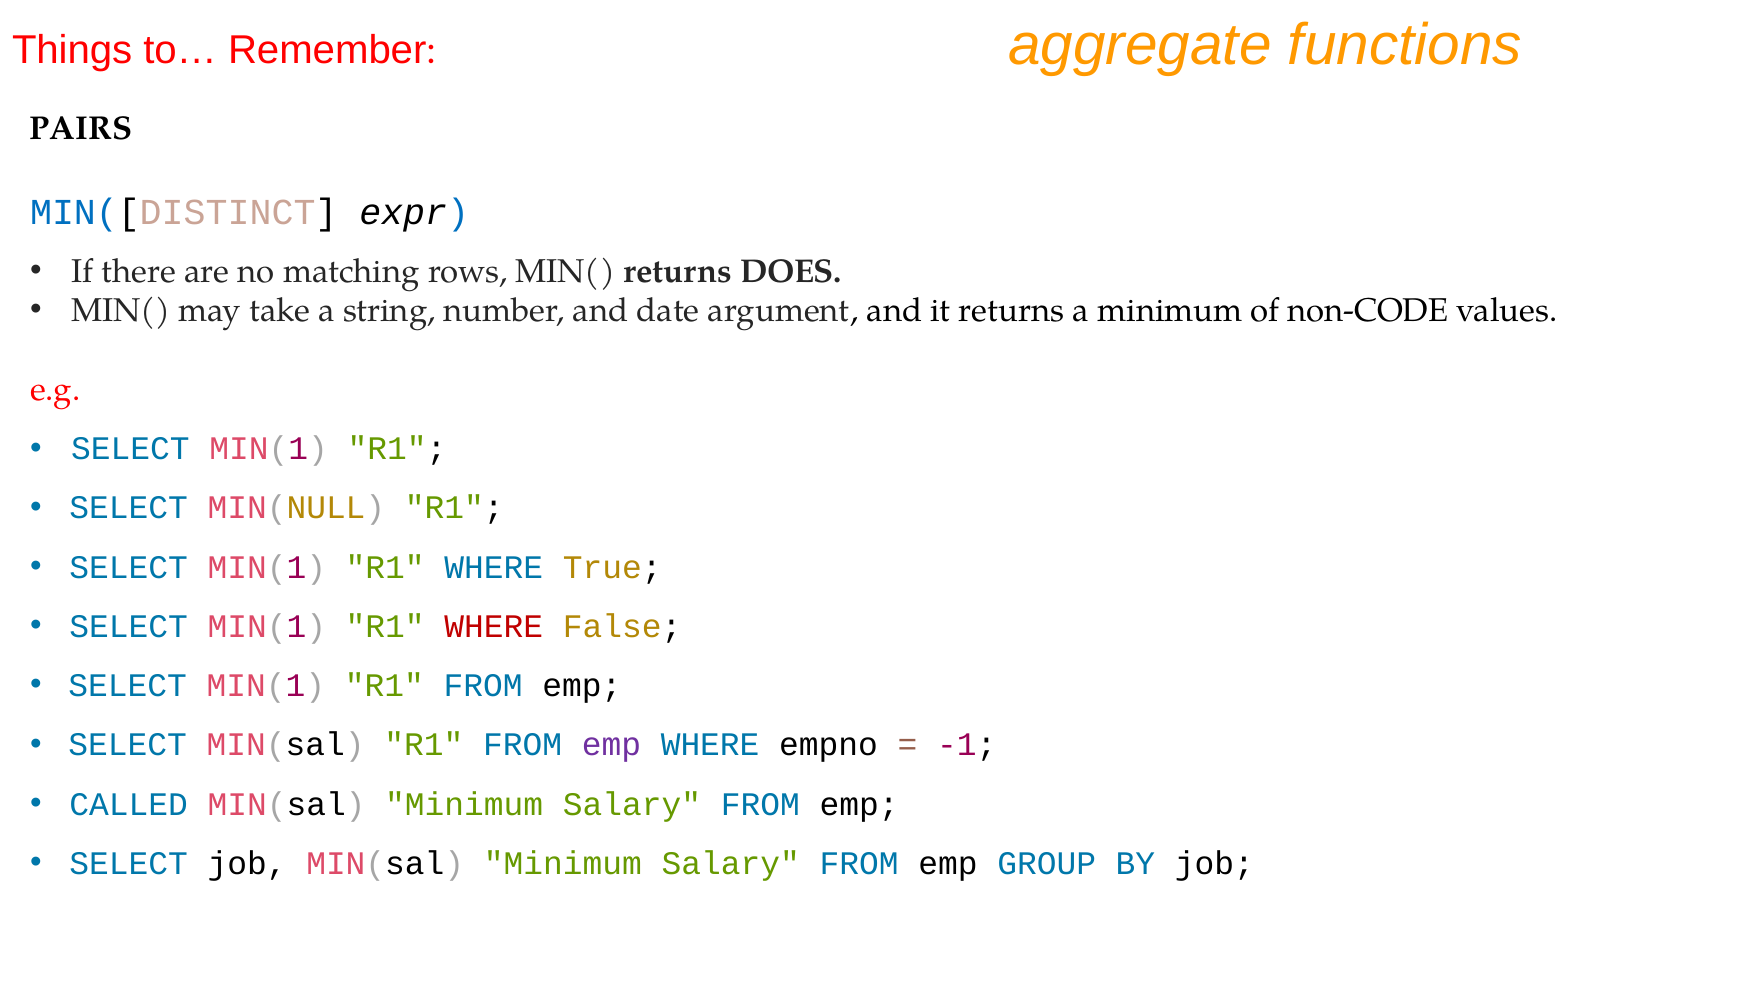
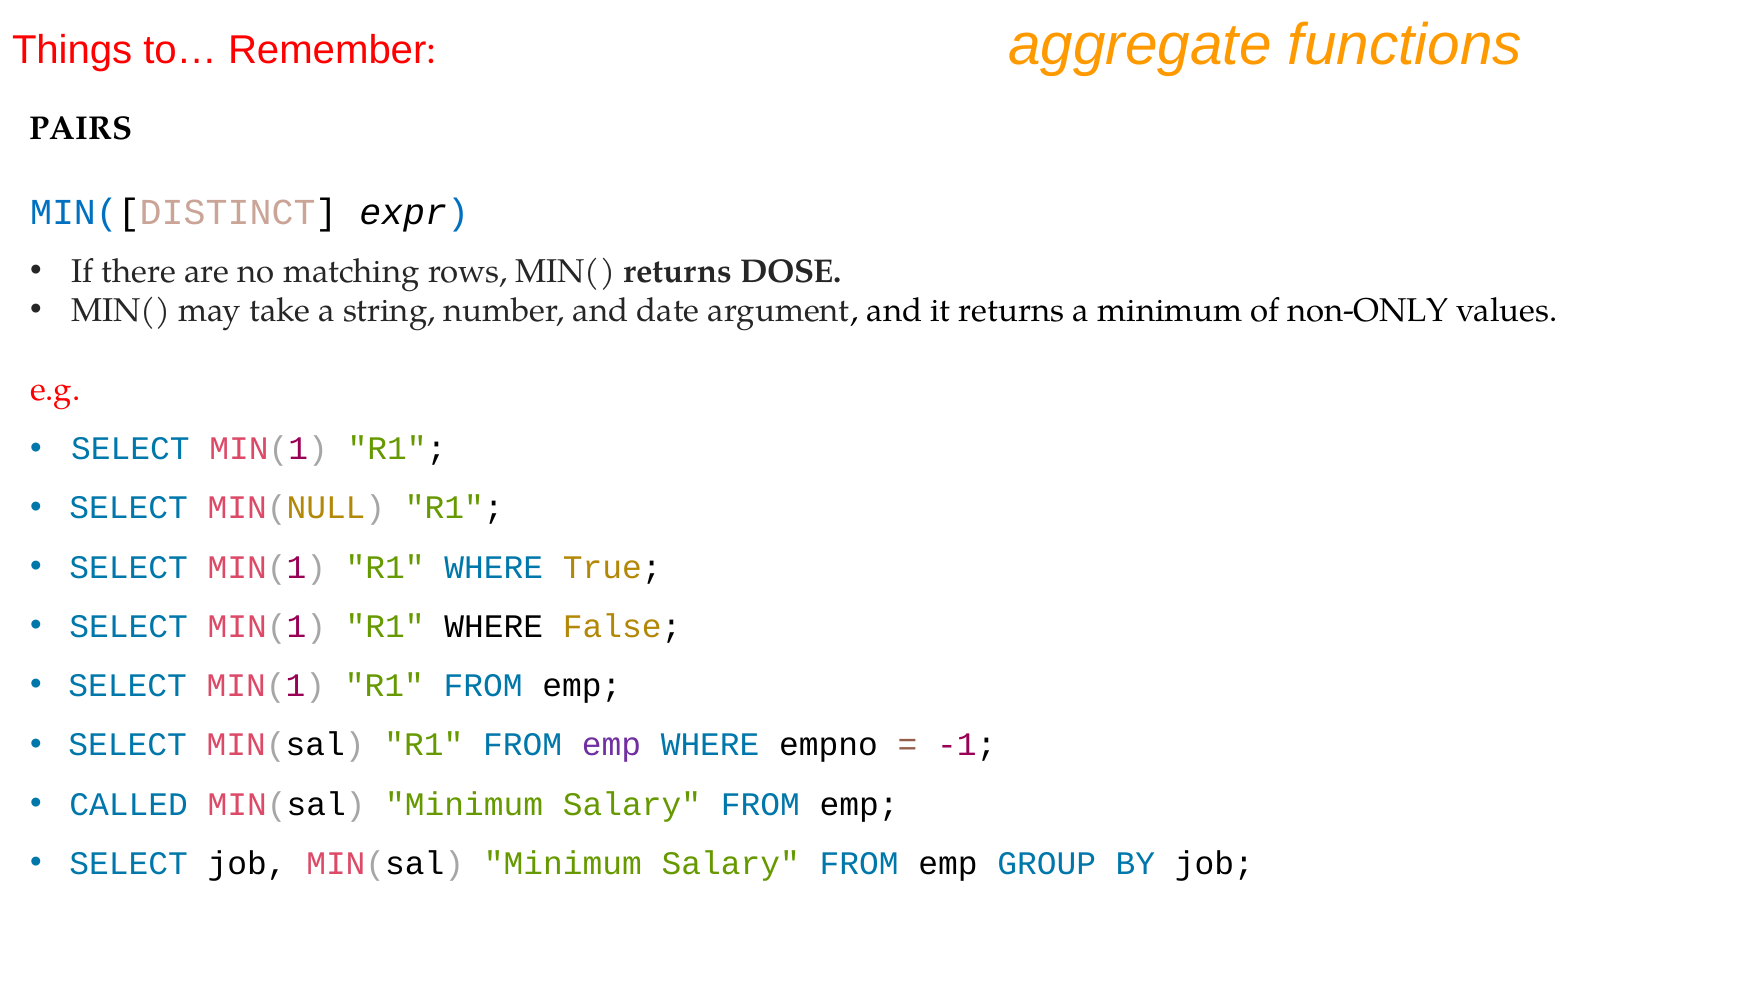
DOES: DOES -> DOSE (791, 271)
non-CODE: non-CODE -> non-ONLY (1368, 311)
WHERE colour: red -> black (494, 627)
